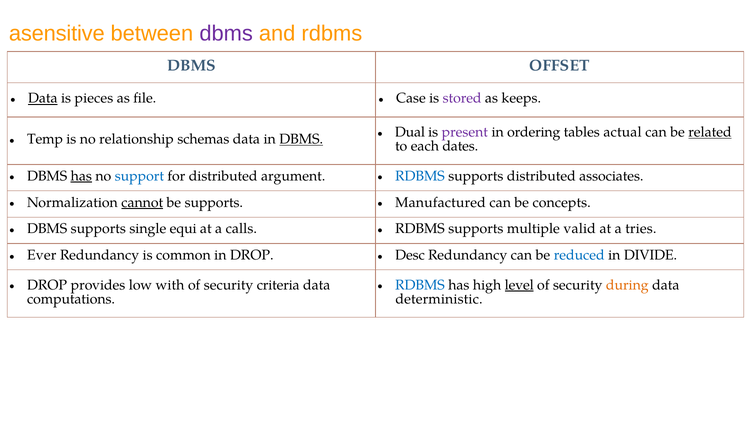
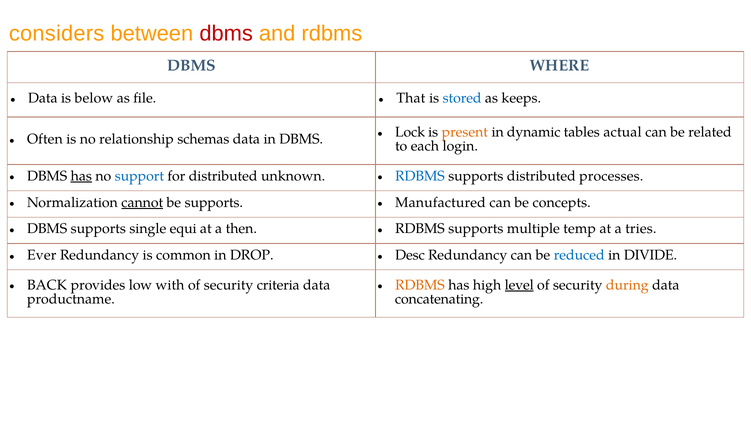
asensitive: asensitive -> considers (57, 33)
dbms colour: purple -> red (226, 33)
OFFSET: OFFSET -> WHERE (559, 66)
Data underline: present -> none (43, 98)
pieces: pieces -> below (94, 98)
Case: Case -> That (411, 98)
stored colour: purple -> blue (462, 98)
Dual: Dual -> Lock (410, 132)
present colour: purple -> orange (465, 132)
ordering: ordering -> dynamic (534, 132)
related underline: present -> none (710, 132)
Temp: Temp -> Often (45, 139)
DBMS underline: present -> none (301, 139)
dates: dates -> login (460, 146)
argument: argument -> unknown (293, 176)
associates: associates -> processes (611, 176)
calls: calls -> then (241, 229)
valid: valid -> temp (580, 229)
DROP: DROP -> BACK (47, 285)
RDBMS colour: blue -> orange (420, 285)
computations: computations -> productname (71, 299)
deterministic: deterministic -> concatenating (439, 299)
